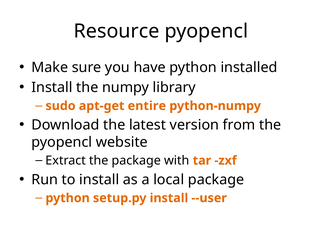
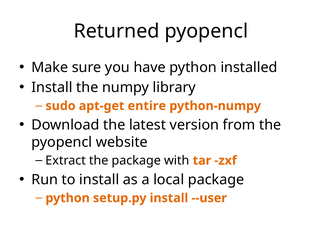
Resource: Resource -> Returned (117, 31)
